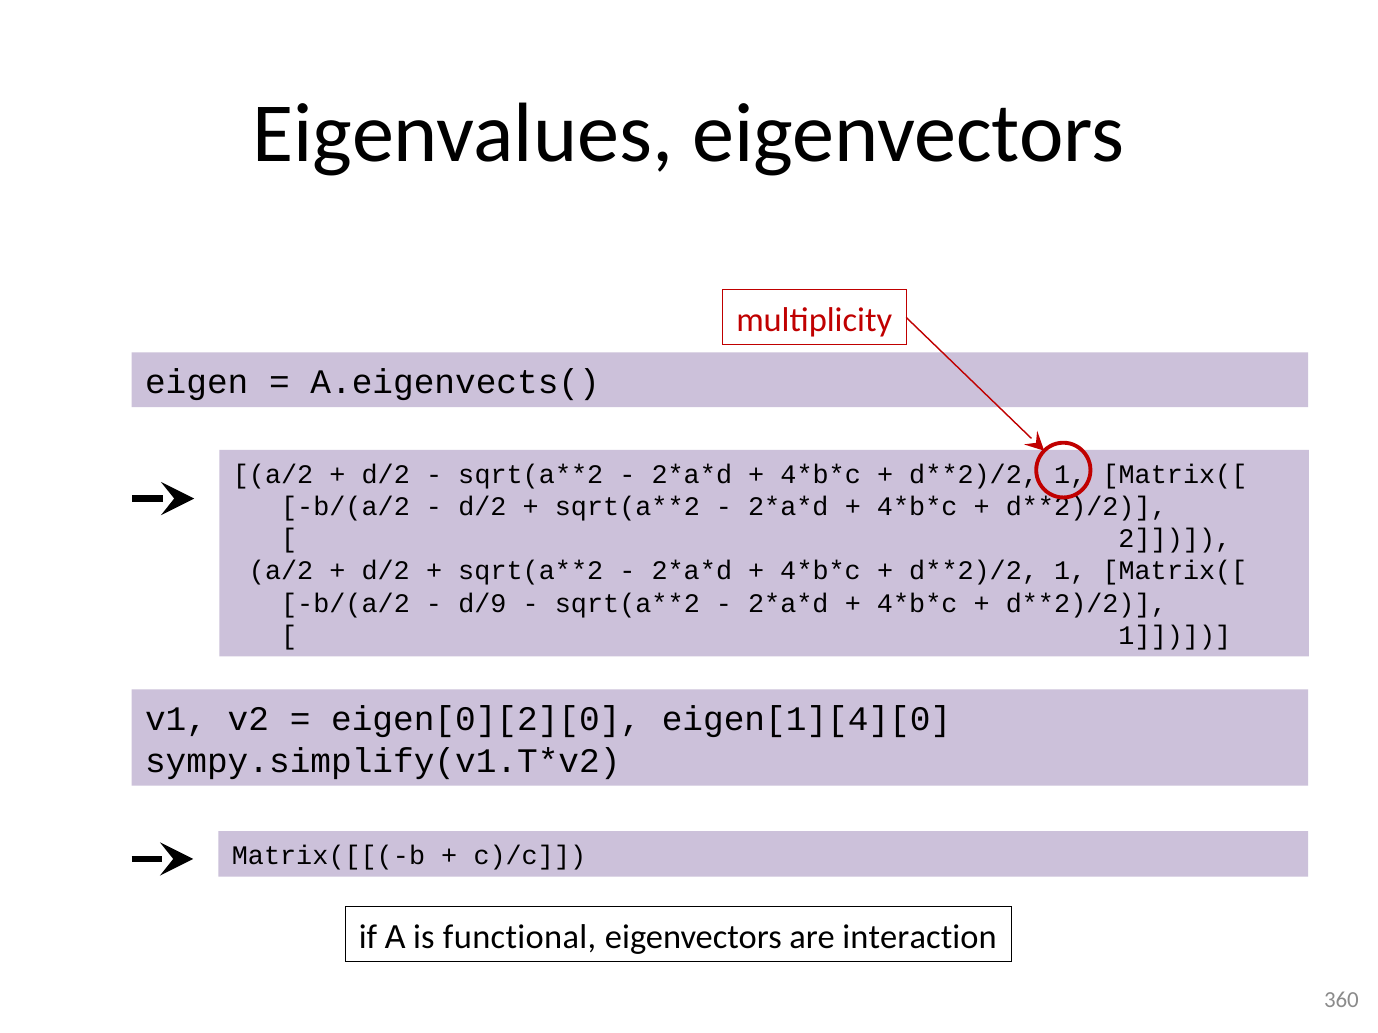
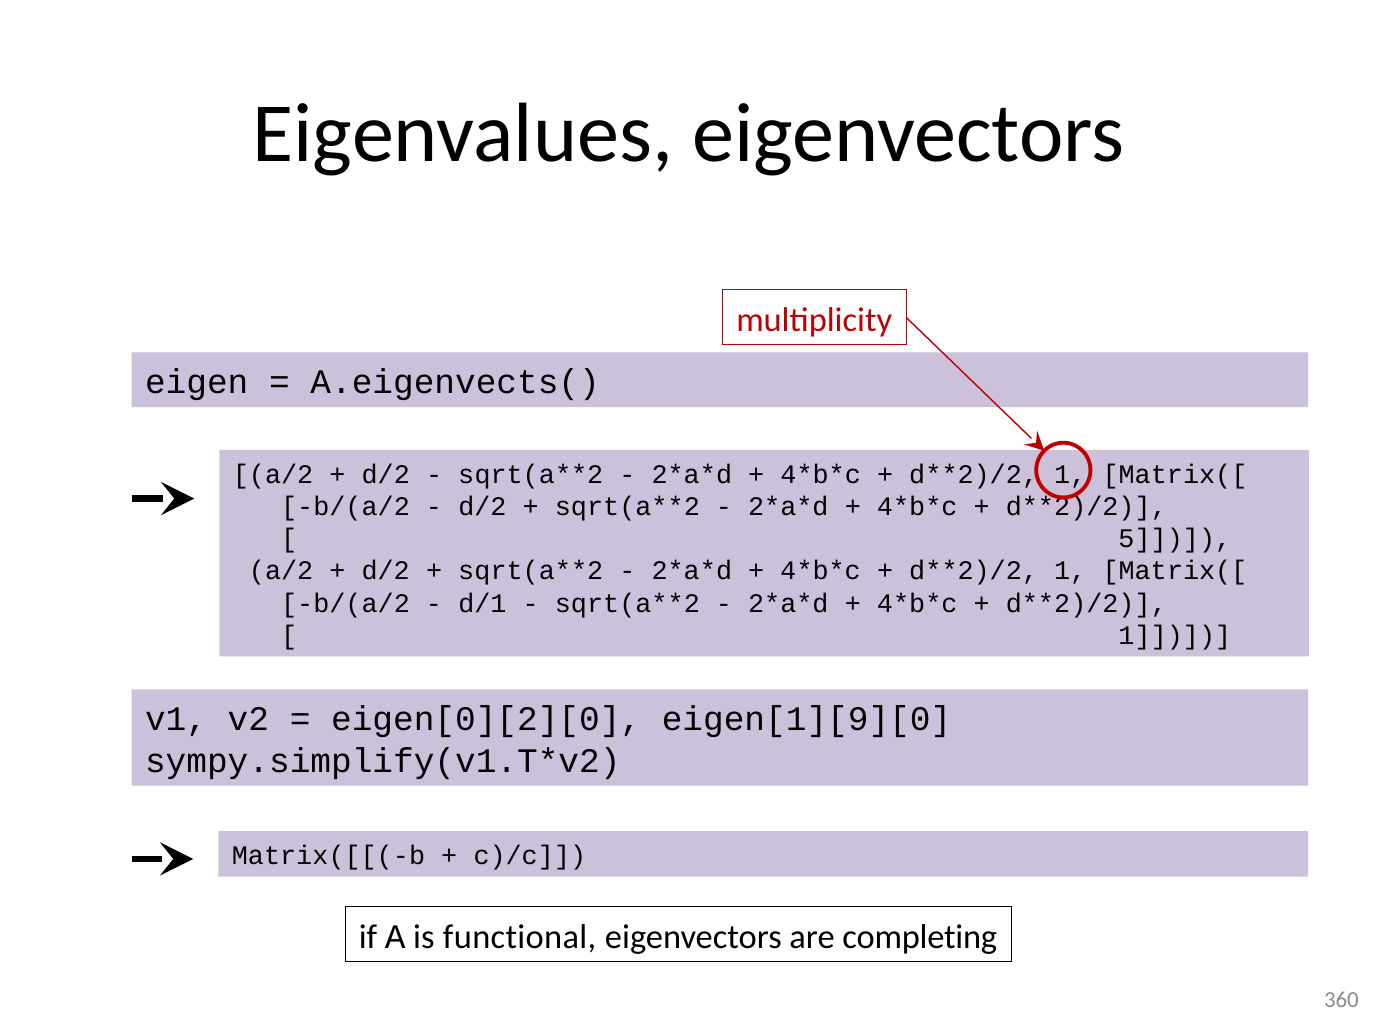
2: 2 -> 5 (1175, 539)
d/9: d/9 -> d/1 (482, 603)
eigen[1][4][0: eigen[1][4][0 -> eigen[1][9][0 (807, 720)
interaction: interaction -> completing (920, 937)
